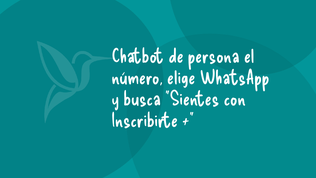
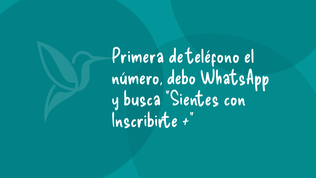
Chatbot: Chatbot -> Primera (138, 56)
persona: persona -> teléfono (214, 56)
elige: elige -> debo (181, 78)
